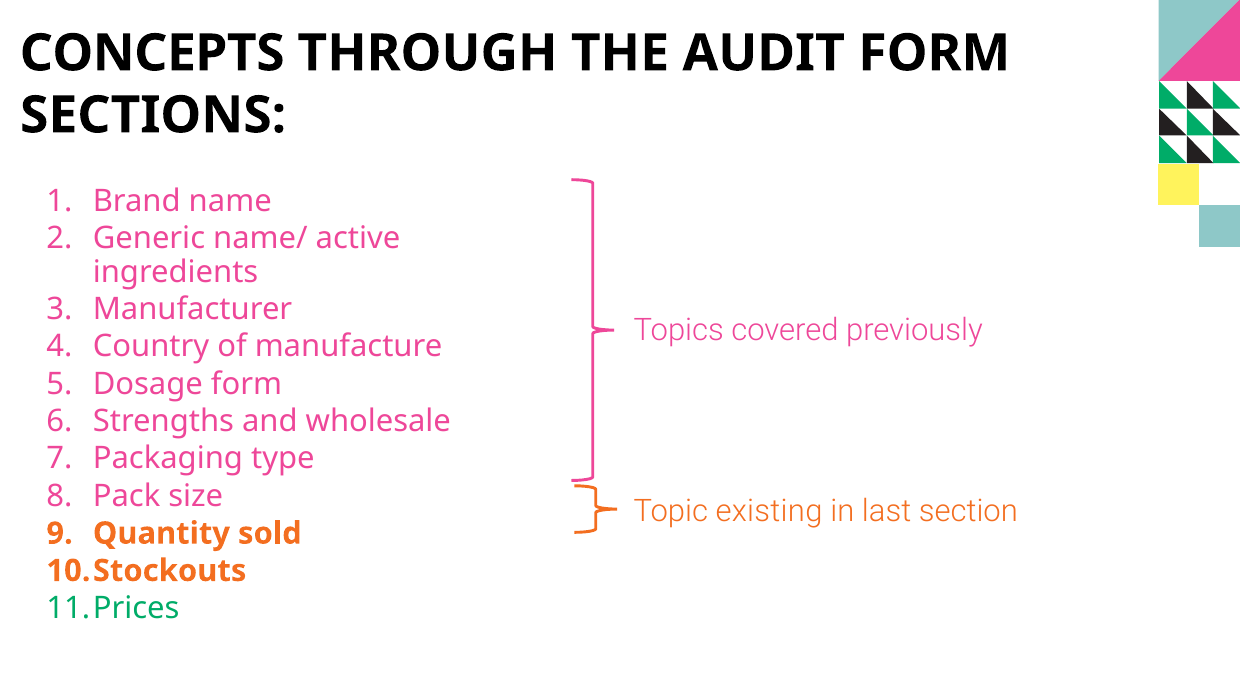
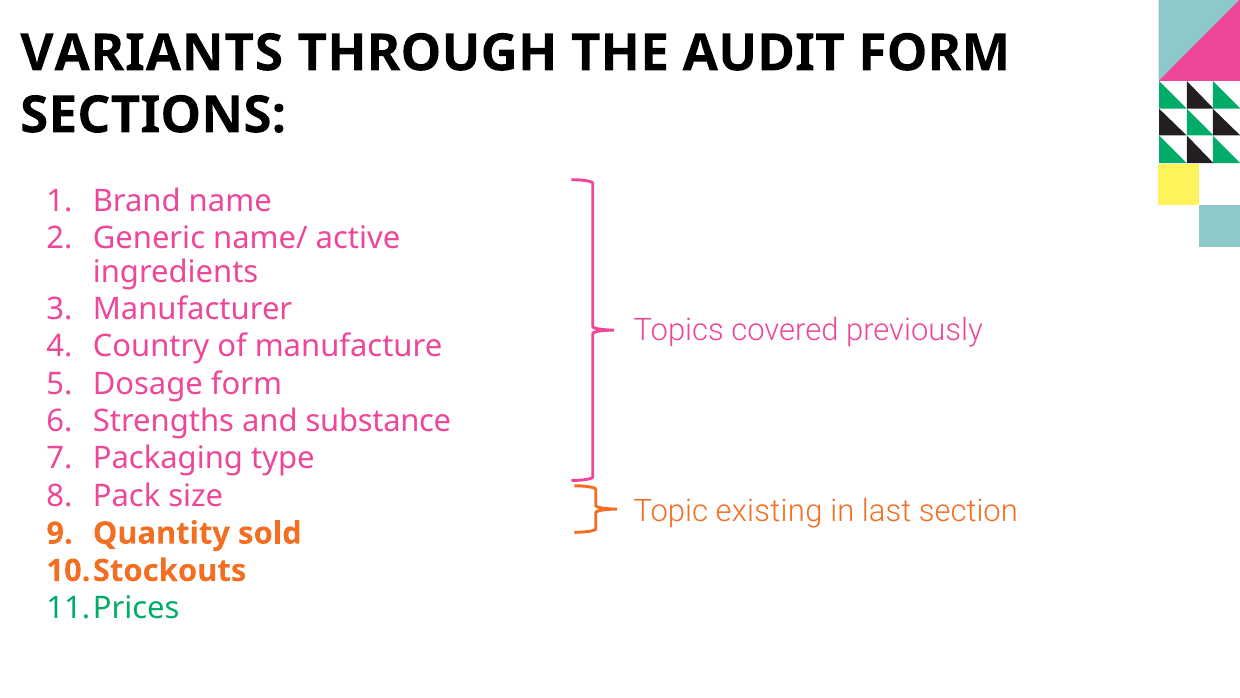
CONCEPTS: CONCEPTS -> VARIANTS (152, 53)
wholesale: wholesale -> substance (378, 421)
